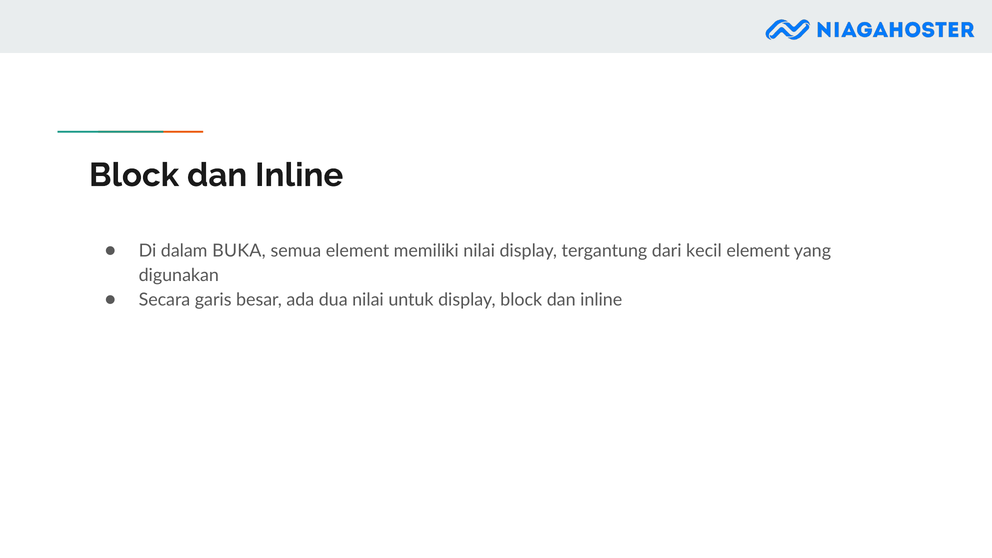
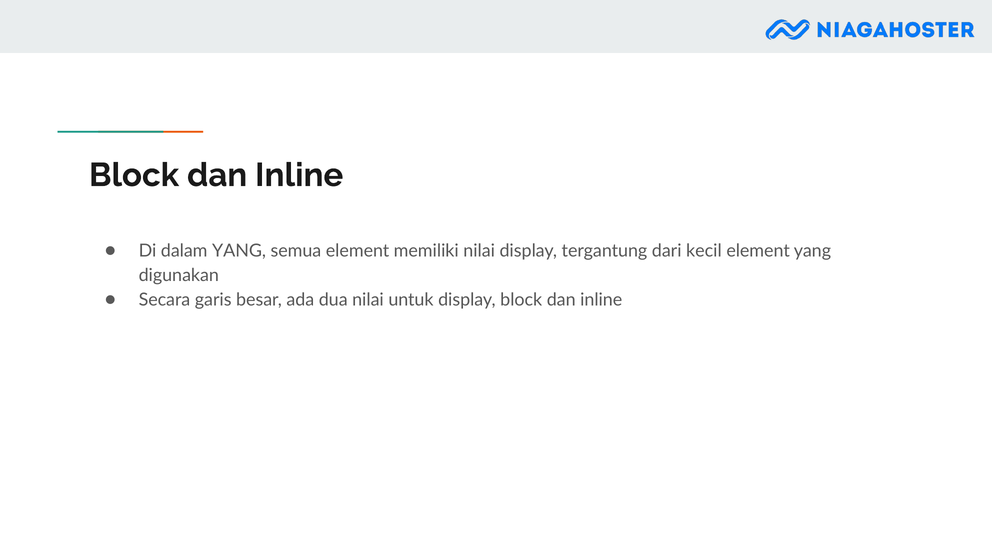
dalam BUKA: BUKA -> YANG (239, 251)
